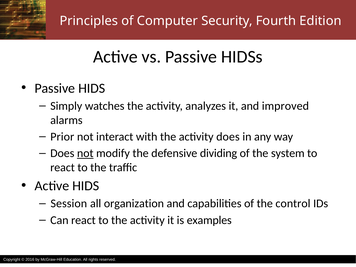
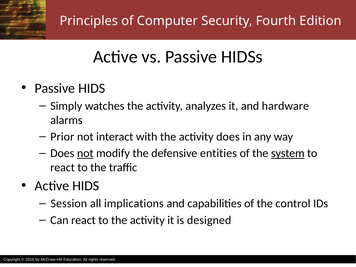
improved: improved -> hardware (285, 106)
dividing: dividing -> entities (218, 153)
system underline: none -> present (288, 153)
organization: organization -> implications (134, 204)
examples: examples -> designed (209, 220)
